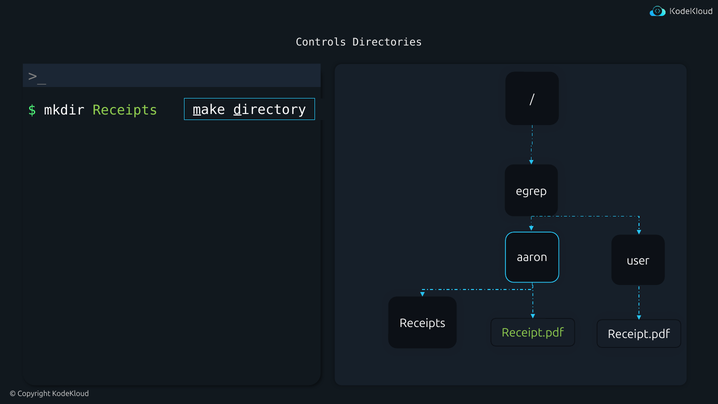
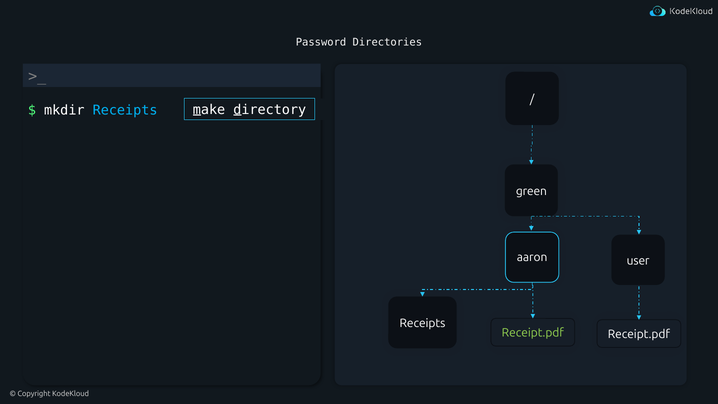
Controls: Controls -> Password (321, 42)
Receipts colour: light green -> light blue (125, 110)
egrep: egrep -> green (531, 191)
